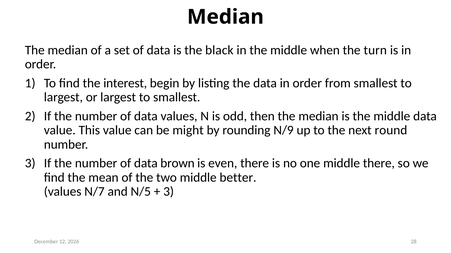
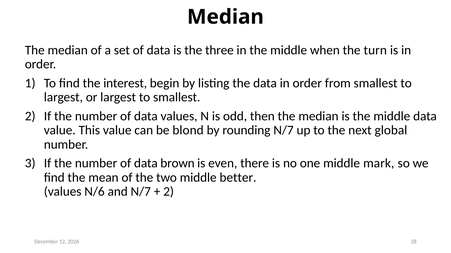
black: black -> three (219, 50)
might: might -> blond (188, 131)
rounding N/9: N/9 -> N/7 (284, 131)
round: round -> global (391, 131)
middle there: there -> mark (379, 164)
N/7: N/7 -> N/6 (95, 192)
and N/5: N/5 -> N/7 (141, 192)
3: 3 -> 2 (169, 192)
